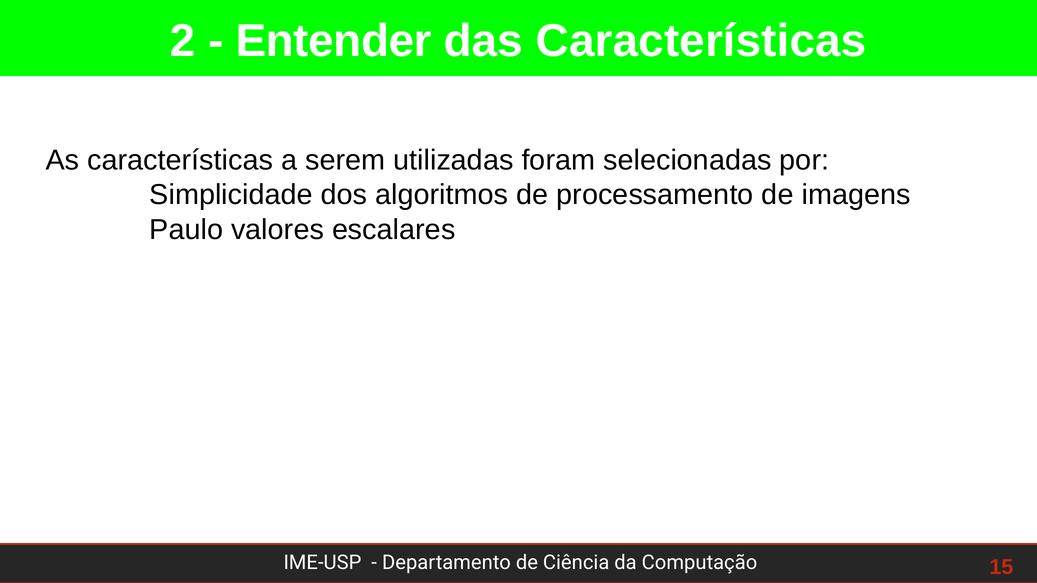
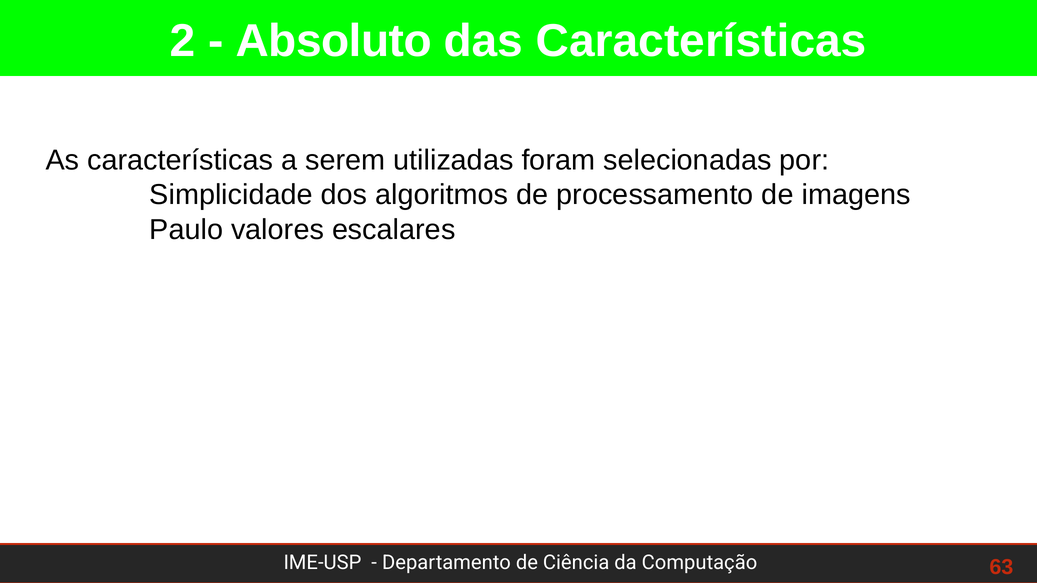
Entender: Entender -> Absoluto (334, 41)
15: 15 -> 63 (1001, 568)
